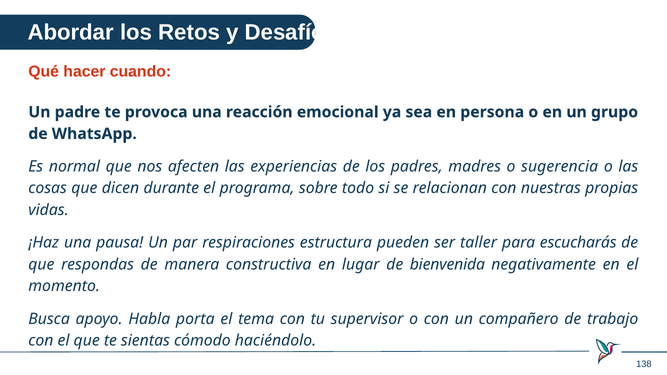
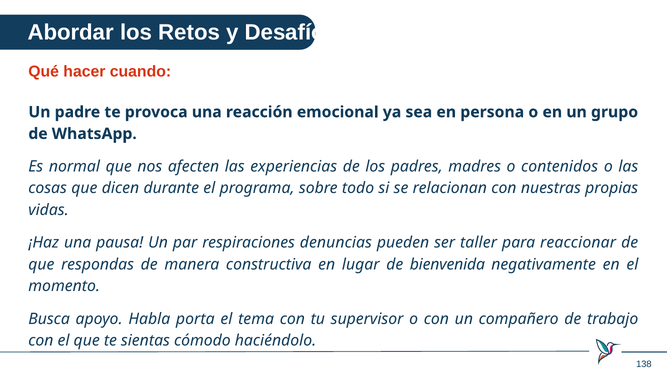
sugerencia: sugerencia -> contenidos (560, 167)
estructura: estructura -> denuncias (336, 243)
escucharás: escucharás -> reaccionar (578, 243)
